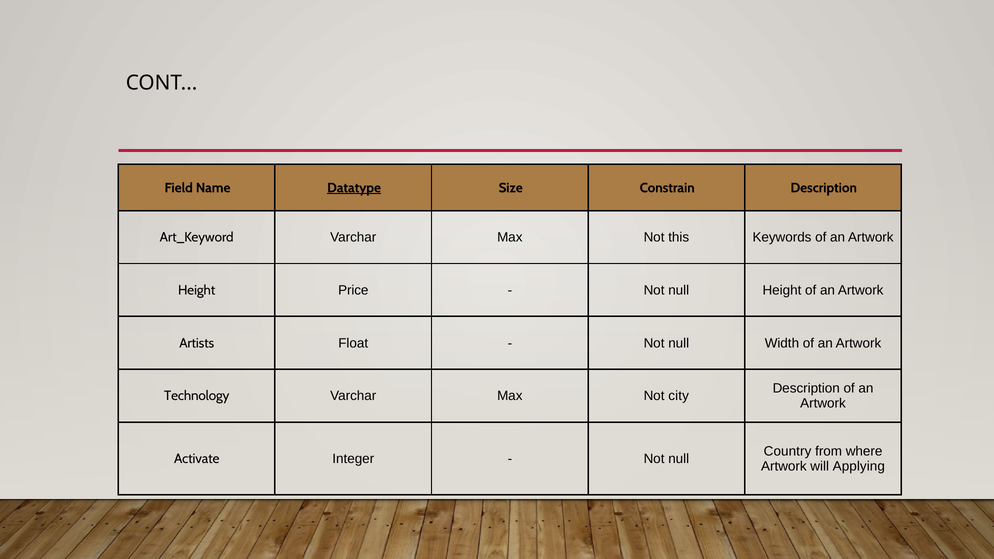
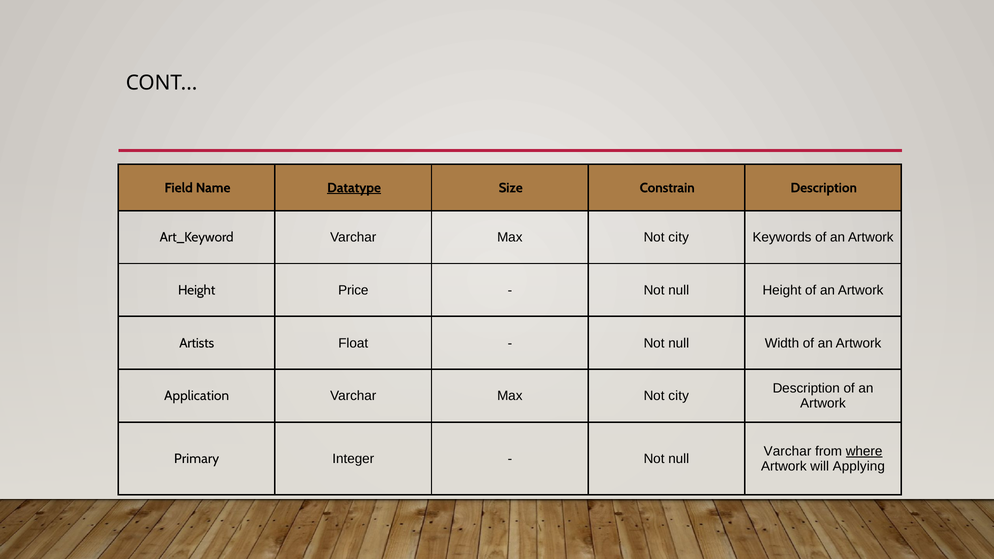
this: this -> city (679, 237)
Technology: Technology -> Application (197, 396)
Country: Country -> Varchar (788, 451)
where underline: none -> present (864, 451)
Activate: Activate -> Primary (197, 459)
